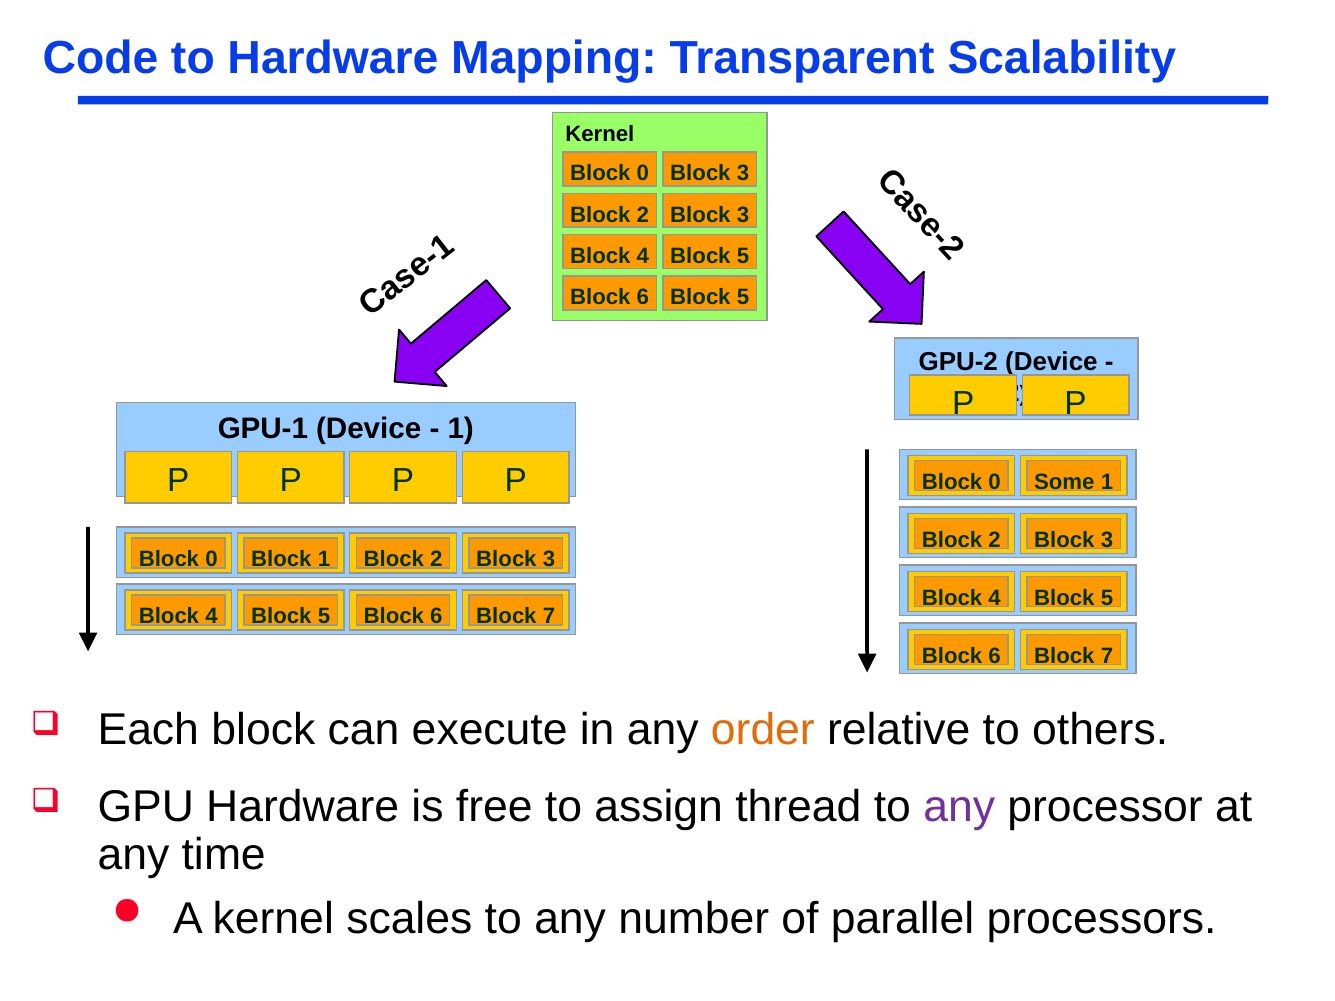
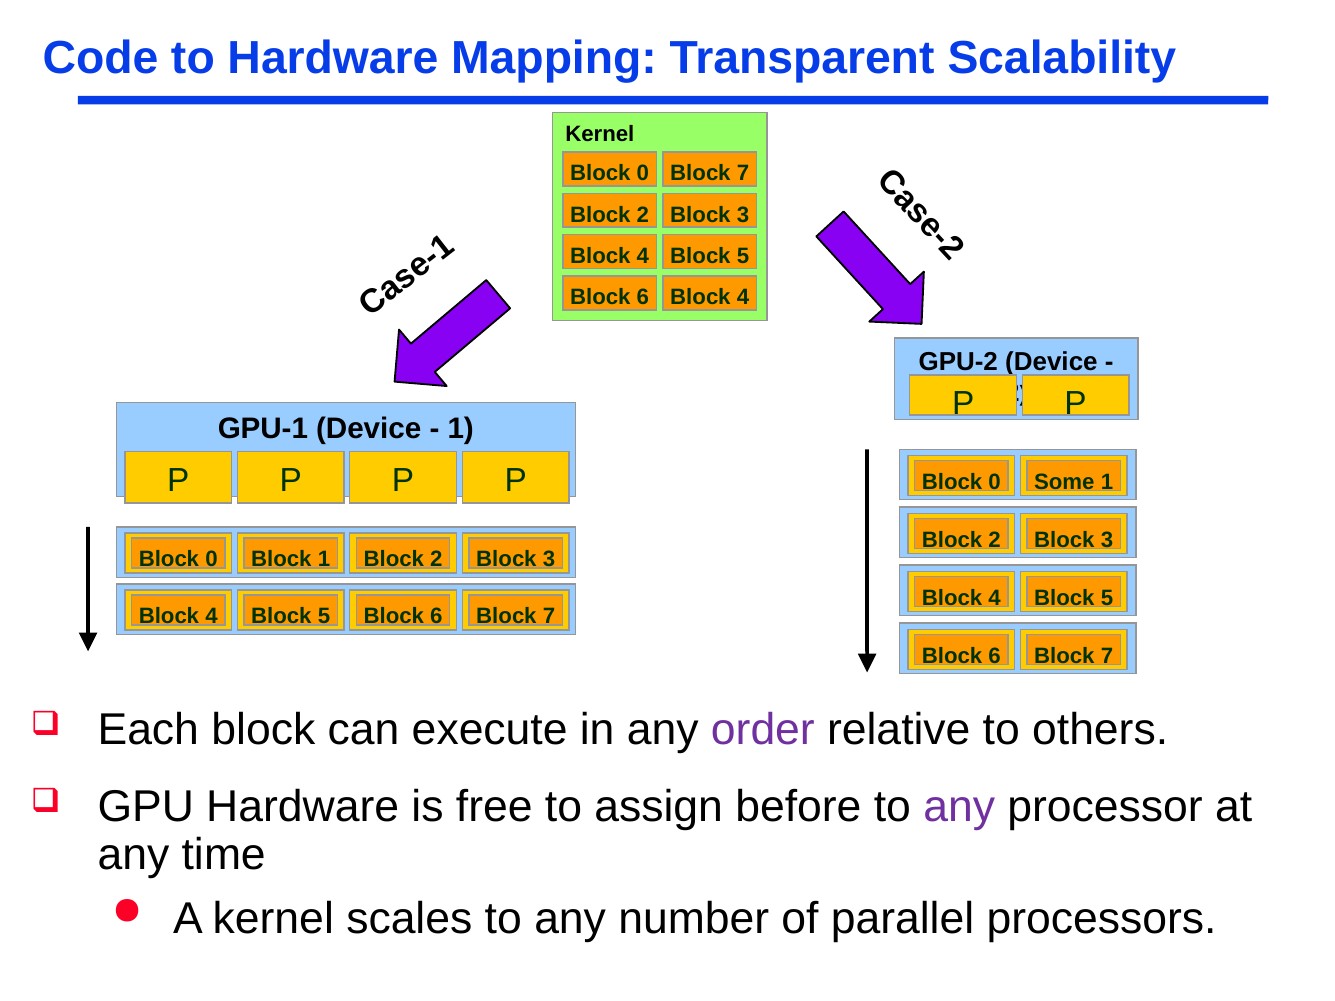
0 Block 3: 3 -> 7 (743, 174)
6 Block 5: 5 -> 4 (743, 298)
order colour: orange -> purple (763, 730)
thread: thread -> before (798, 807)
